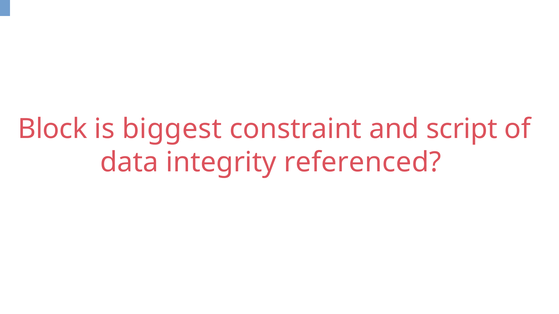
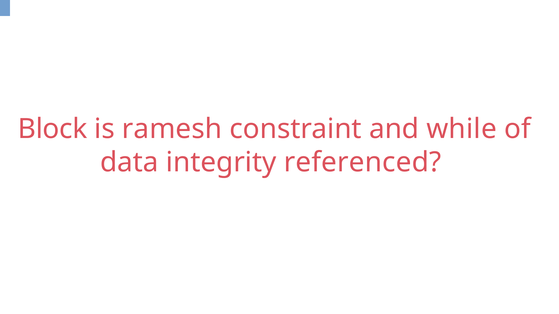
biggest: biggest -> ramesh (172, 129)
script: script -> while (462, 129)
